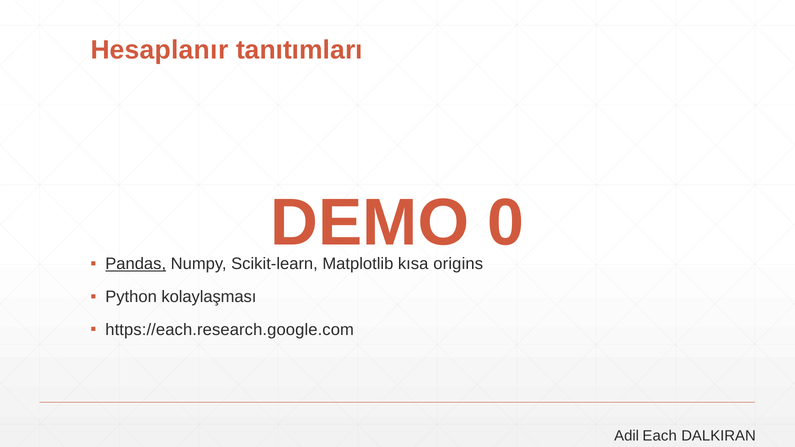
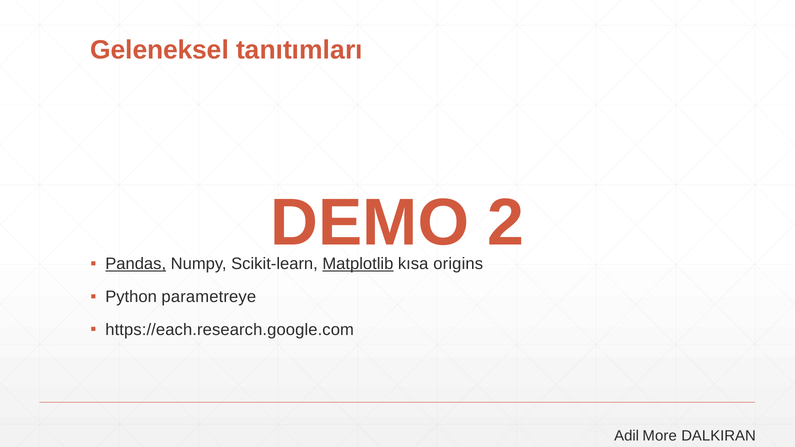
Hesaplanır: Hesaplanır -> Geleneksel (160, 50)
0: 0 -> 2 (506, 223)
Matplotlib underline: none -> present (358, 264)
kolaylaşması: kolaylaşması -> parametreye (209, 297)
Each: Each -> More (660, 436)
